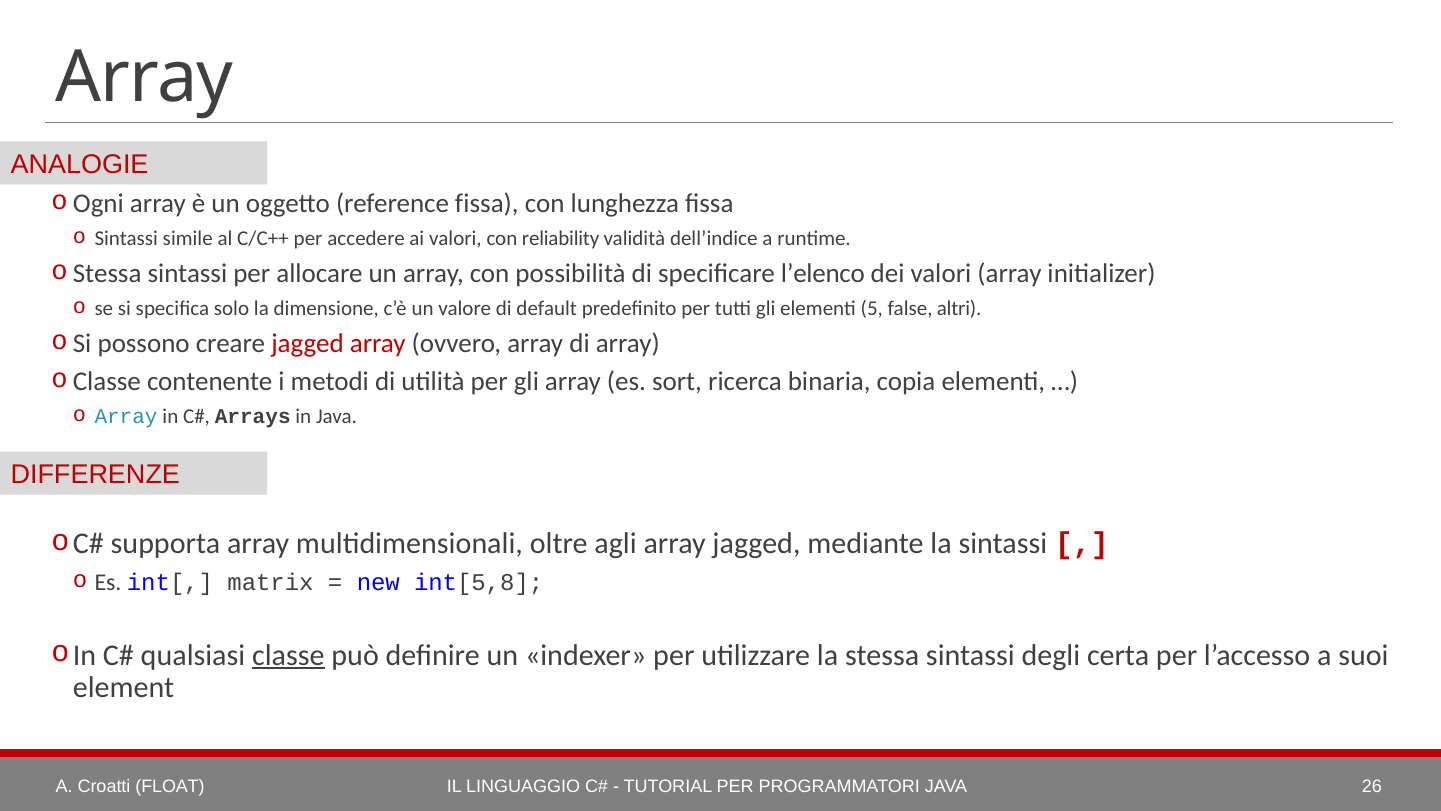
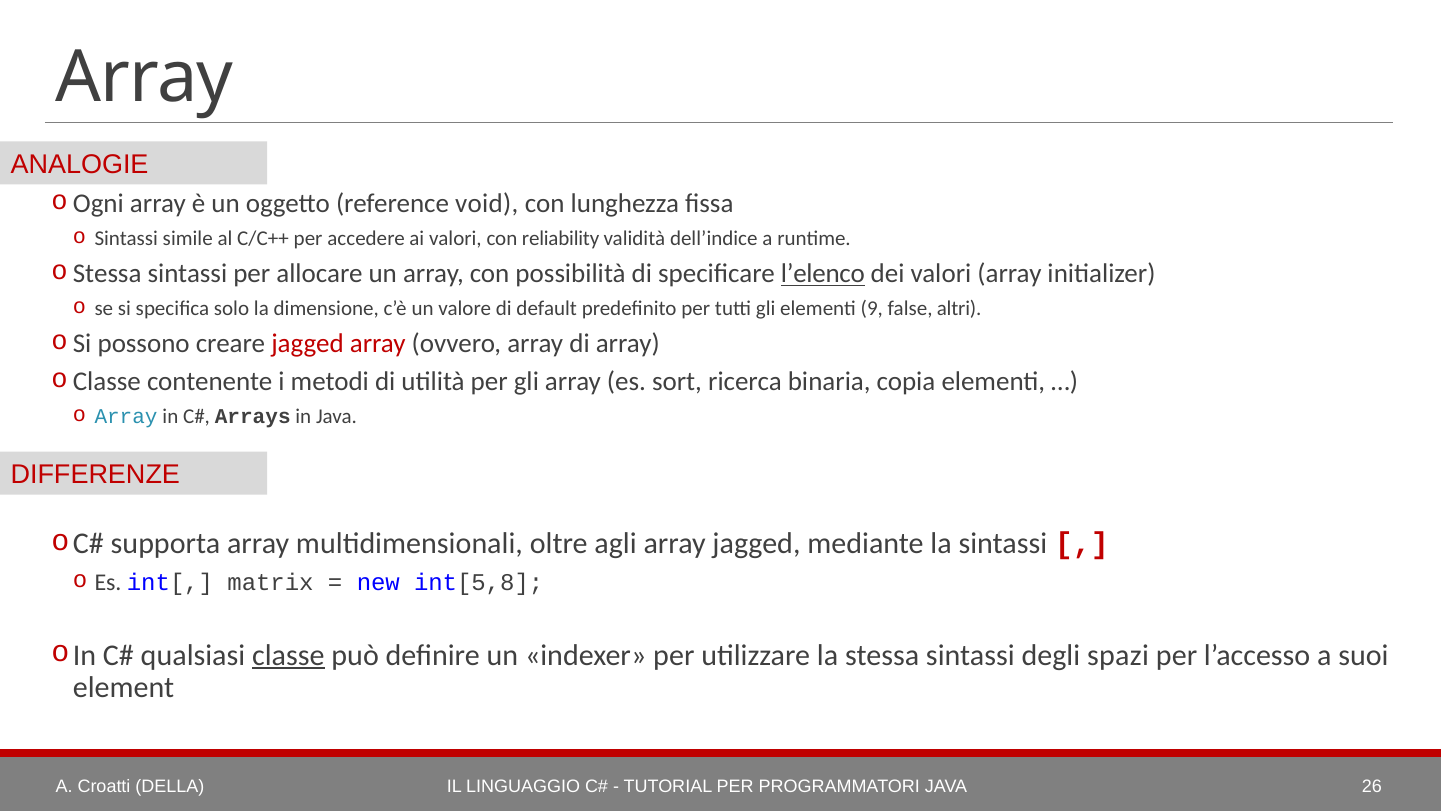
reference fissa: fissa -> void (487, 204)
l’elenco underline: none -> present (823, 274)
5: 5 -> 9 (872, 309)
certa: certa -> spazi (1118, 655)
FLOAT: FLOAT -> DELLA (170, 786)
